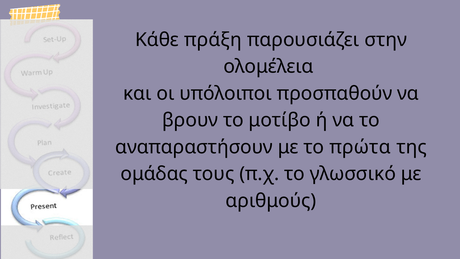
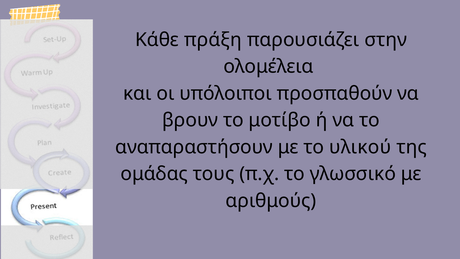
πρώτα: πρώτα -> υλικού (360, 147)
